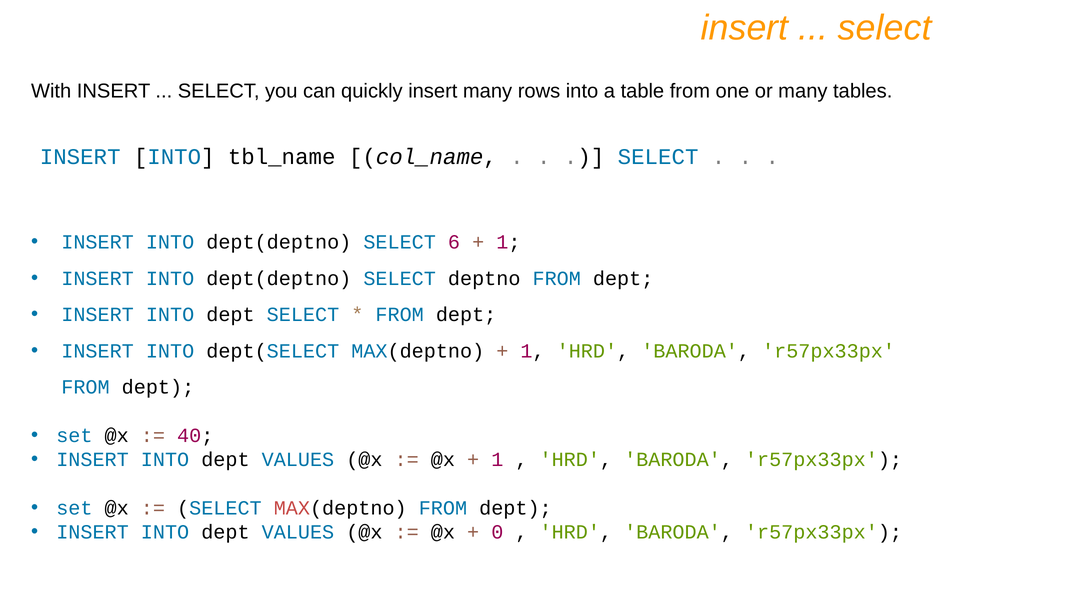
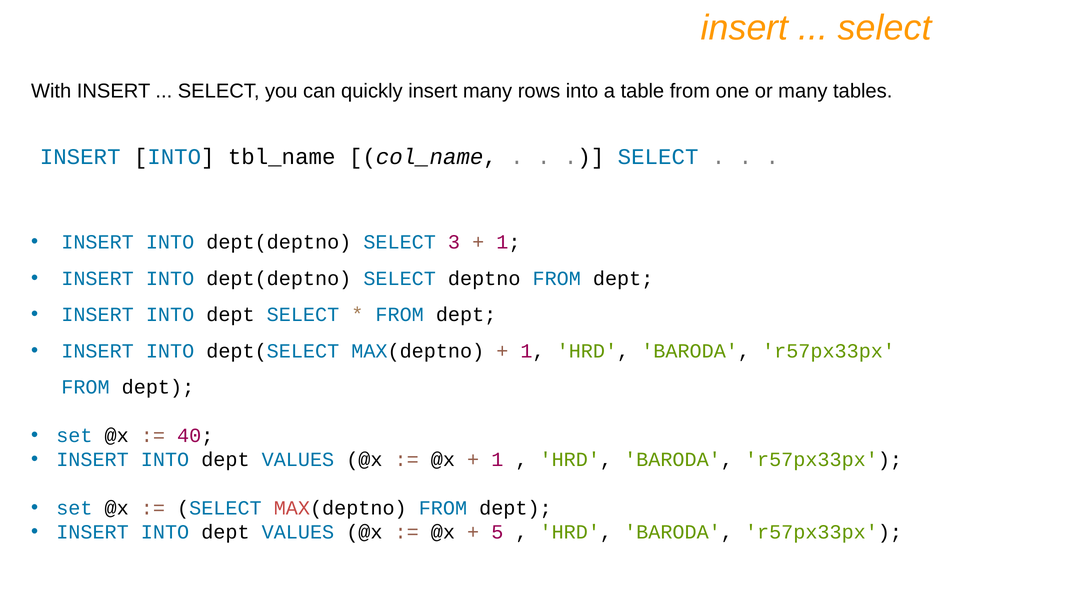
6: 6 -> 3 (454, 242)
0: 0 -> 5 (497, 532)
